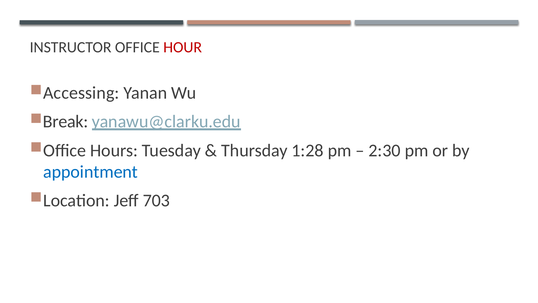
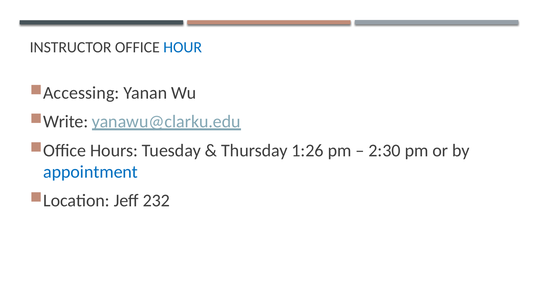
HOUR colour: red -> blue (183, 47)
Break: Break -> Write (66, 121)
1:28: 1:28 -> 1:26 (308, 150)
703: 703 -> 232 (156, 200)
